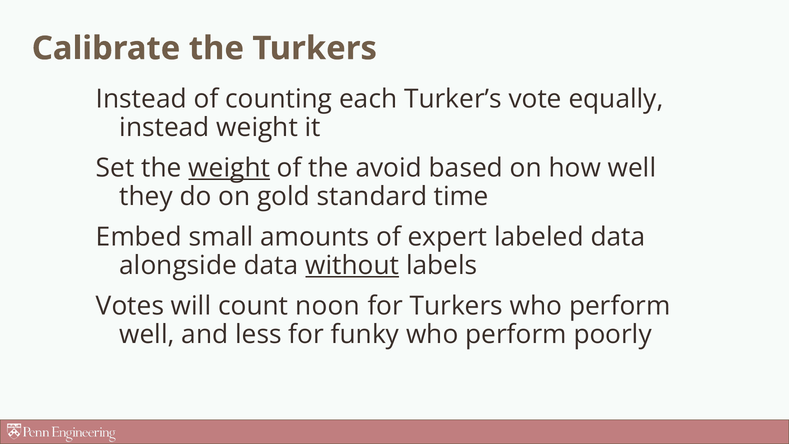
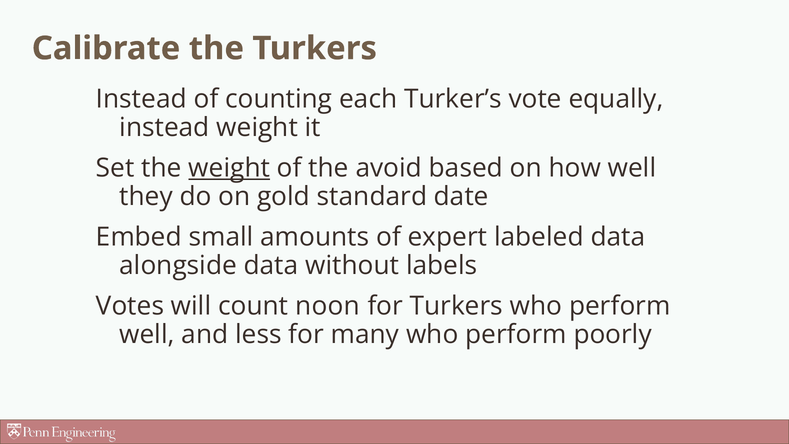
time: time -> date (461, 196)
without underline: present -> none (352, 265)
funky: funky -> many (365, 334)
